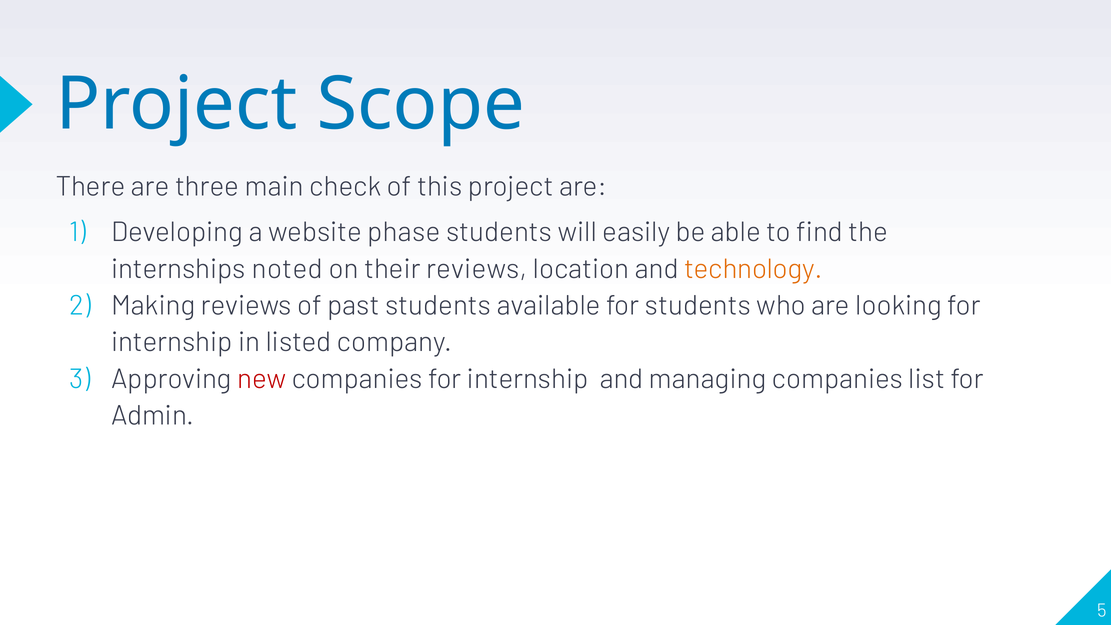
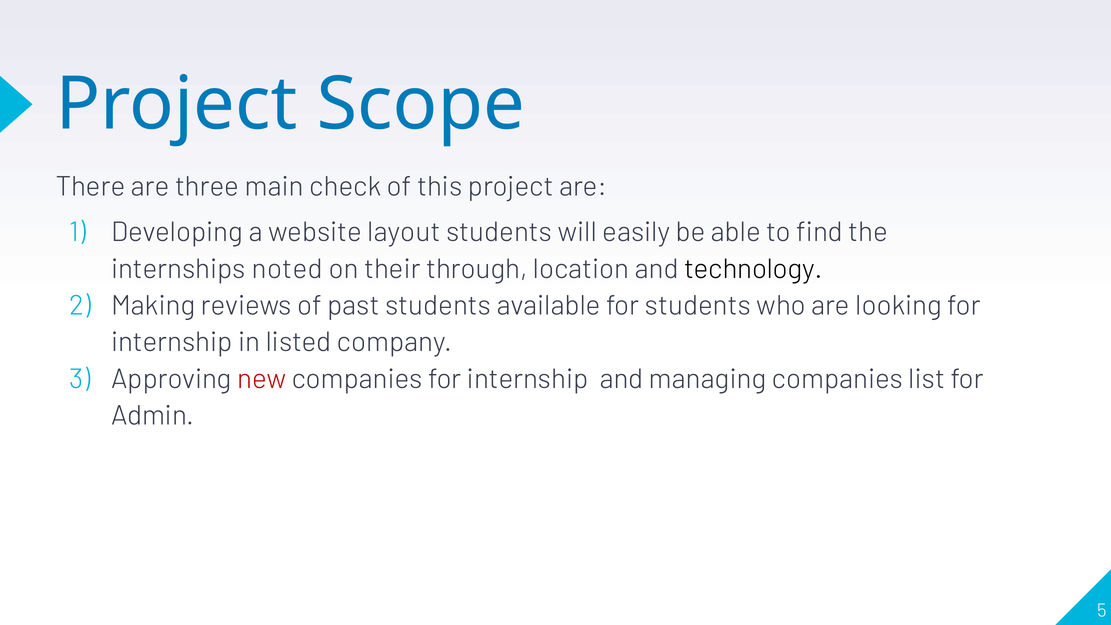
phase: phase -> layout (404, 232)
their reviews: reviews -> through (477, 269)
technology colour: orange -> black (753, 269)
